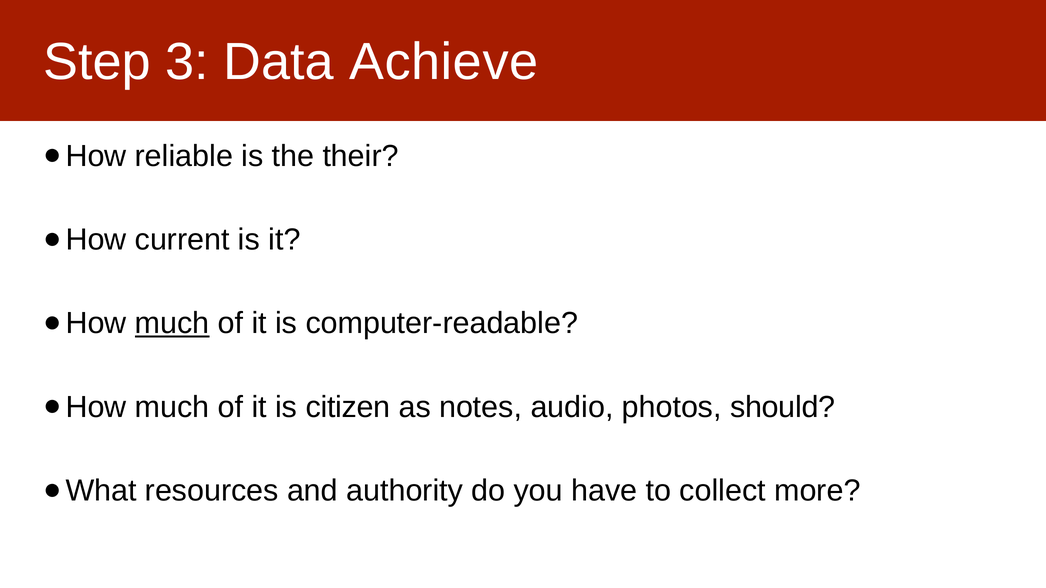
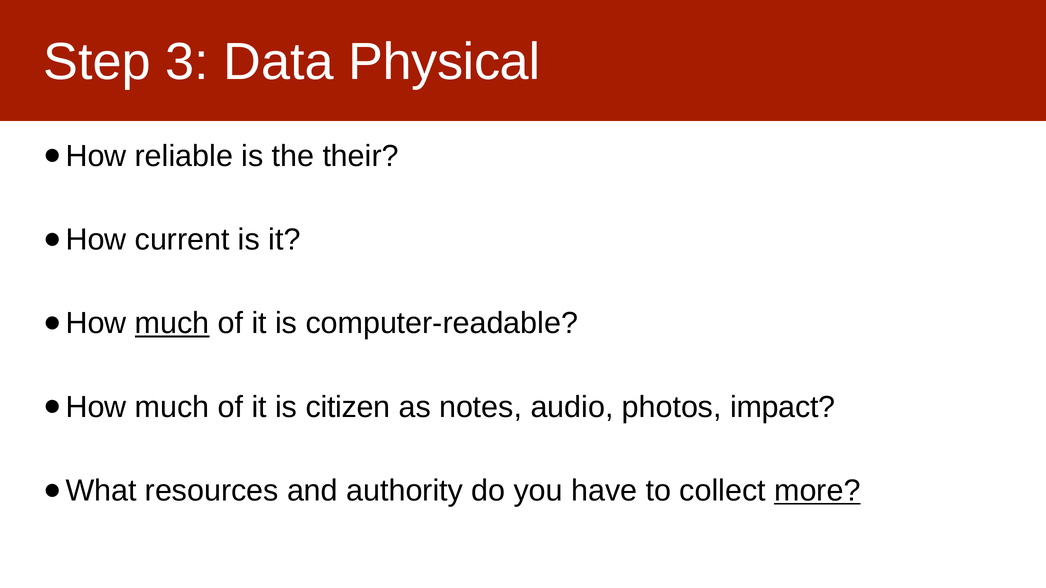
Achieve: Achieve -> Physical (444, 62)
should: should -> impact (783, 407)
more underline: none -> present (817, 491)
